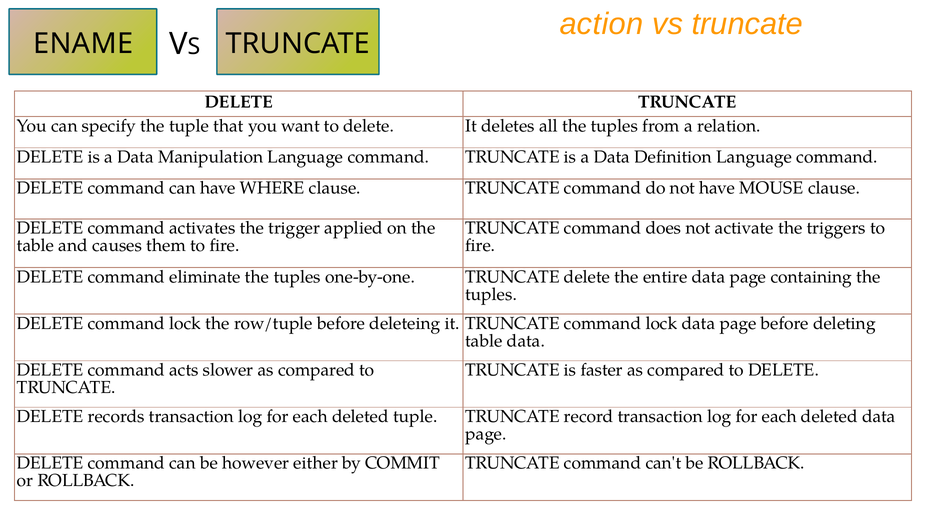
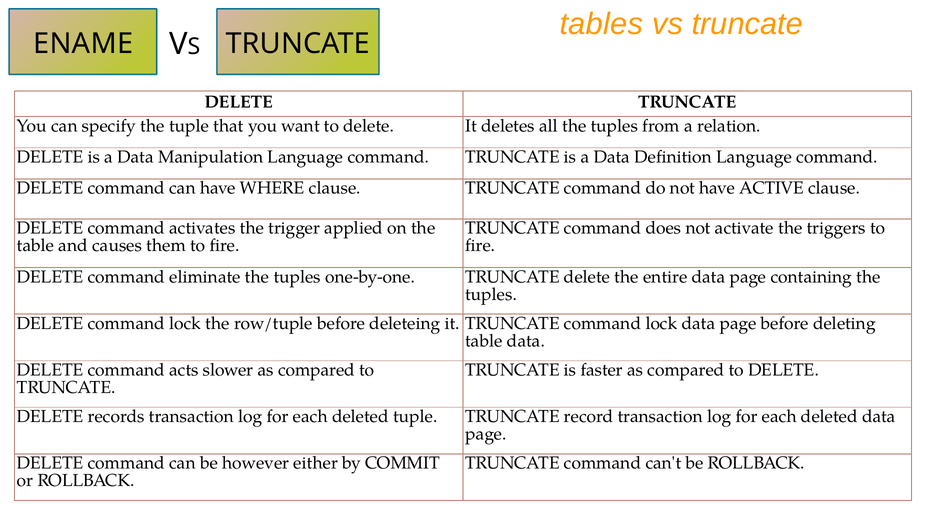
action: action -> tables (601, 24)
MOUSE: MOUSE -> ACTIVE (772, 188)
